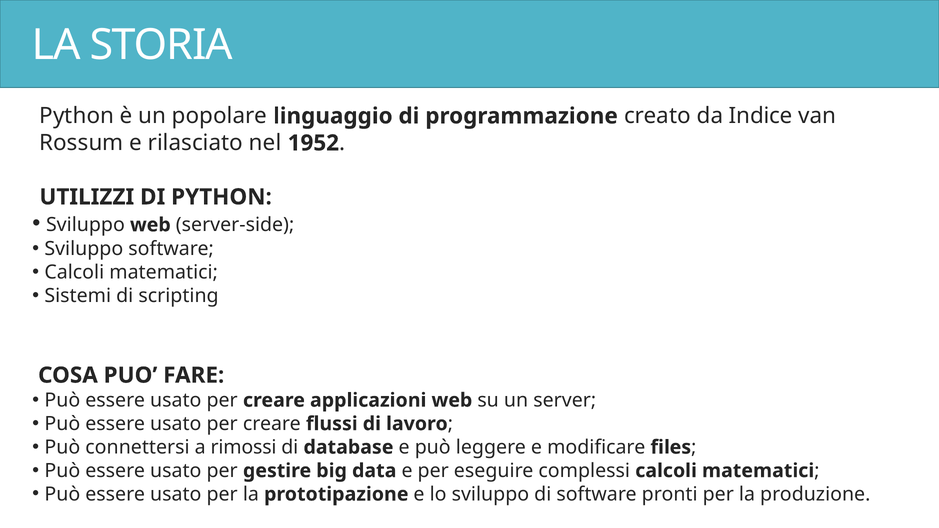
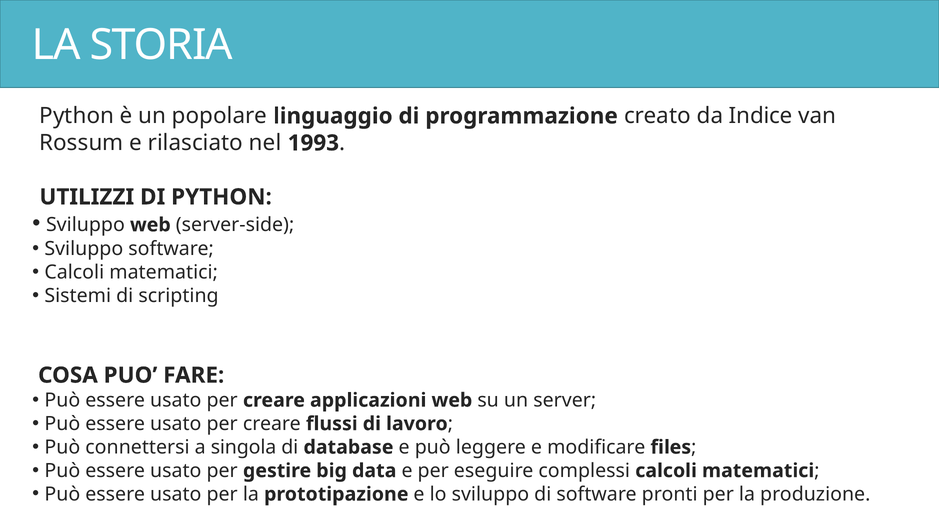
1952: 1952 -> 1993 (313, 143)
rimossi: rimossi -> singola (244, 447)
